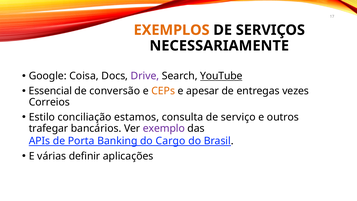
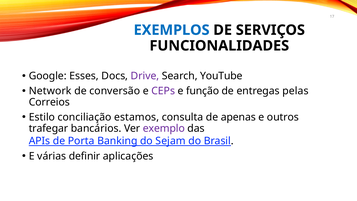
EXEMPLOS colour: orange -> blue (172, 30)
NECESSARIAMENTE: NECESSARIAMENTE -> FUNCIONALIDADES (219, 46)
Coisa: Coisa -> Esses (84, 76)
YouTube underline: present -> none (221, 76)
Essencial: Essencial -> Network (50, 91)
CEPs colour: orange -> purple (163, 91)
apesar: apesar -> função (203, 91)
vezes: vezes -> pelas (295, 91)
serviço: serviço -> apenas (238, 117)
Cargo: Cargo -> Sejam (171, 141)
